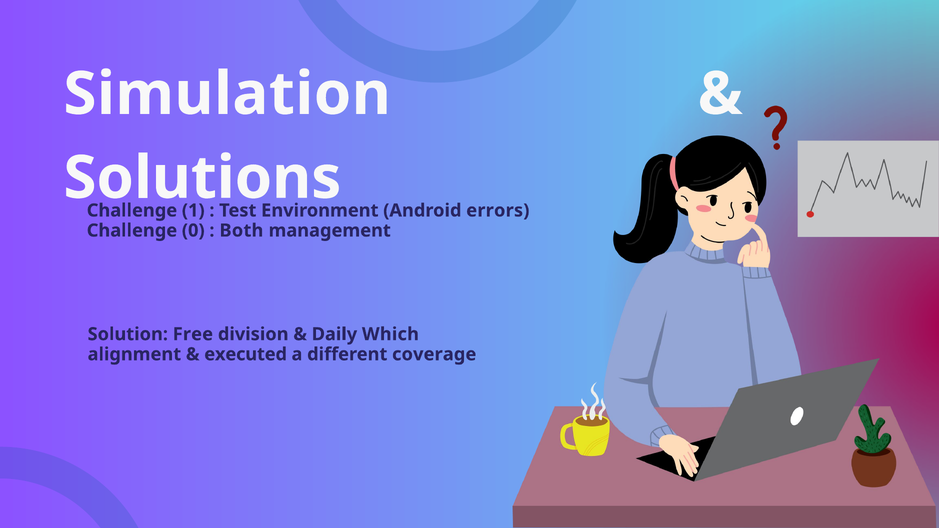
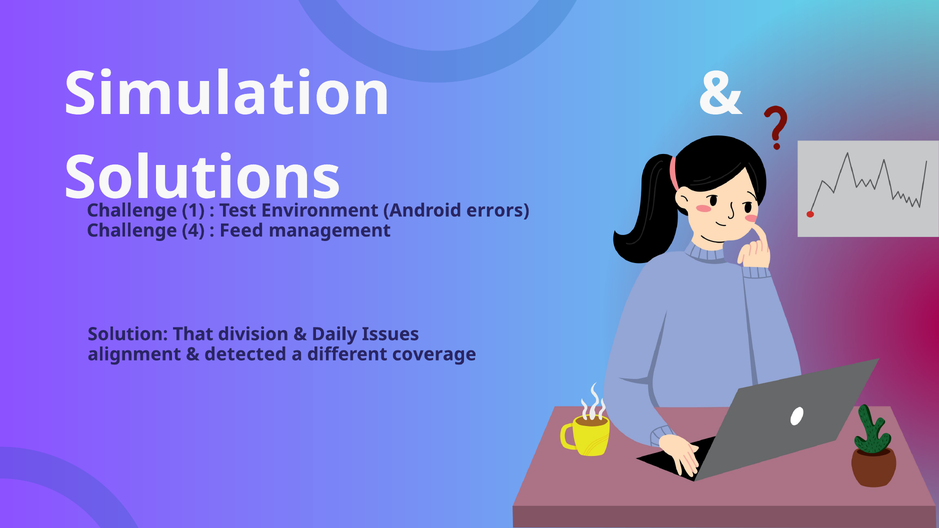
0: 0 -> 4 (193, 231)
Both: Both -> Feed (241, 231)
Free: Free -> That (193, 334)
Which: Which -> Issues (391, 334)
executed: executed -> detected (245, 354)
